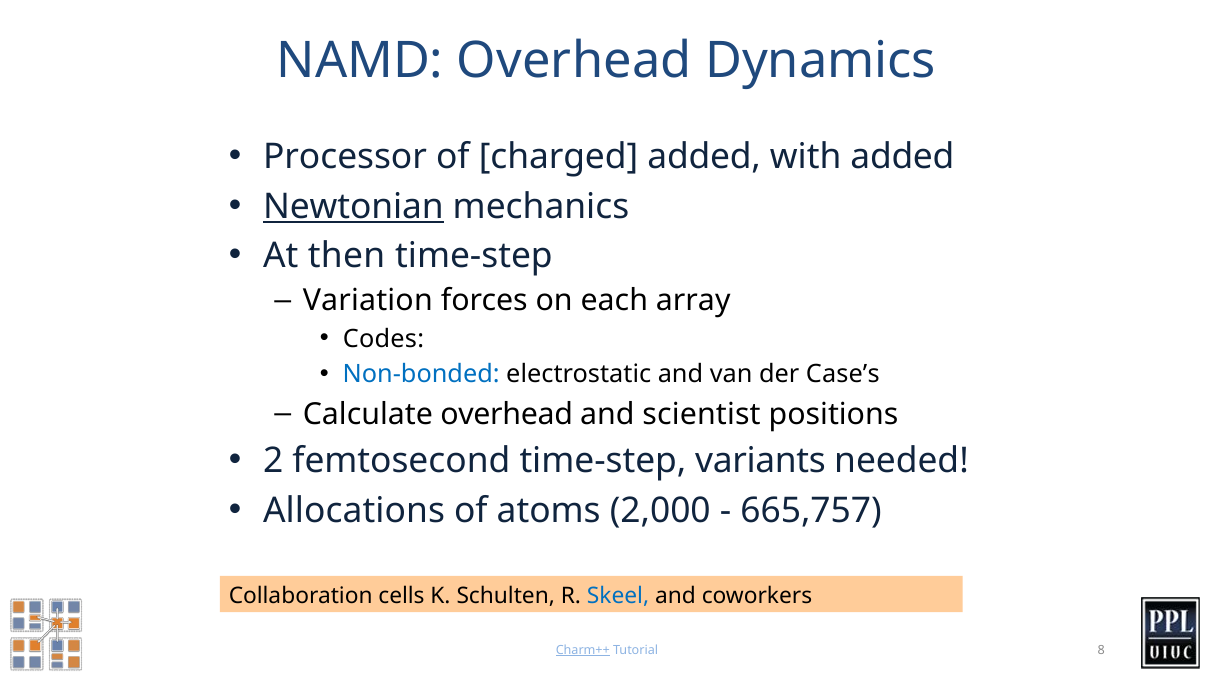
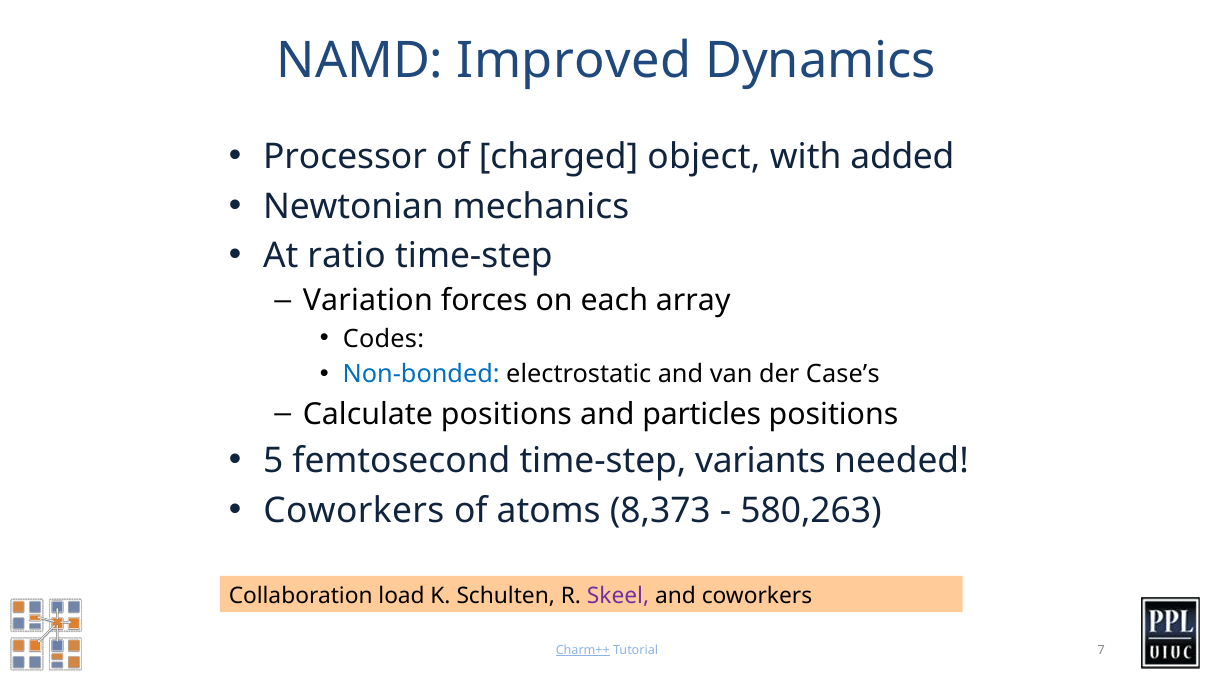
NAMD Overhead: Overhead -> Improved (574, 60)
charged added: added -> object (704, 157)
Newtonian underline: present -> none (353, 207)
then: then -> ratio (347, 256)
Calculate overhead: overhead -> positions (506, 414)
scientist: scientist -> particles (702, 414)
2: 2 -> 5 (273, 461)
Allocations: Allocations -> Coworkers (354, 511)
2,000: 2,000 -> 8,373 (660, 511)
665,757: 665,757 -> 580,263 (811, 511)
cells: cells -> load (402, 596)
Skeel colour: blue -> purple (618, 596)
8: 8 -> 7 (1101, 650)
